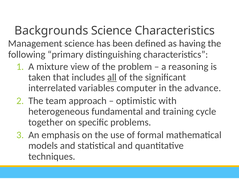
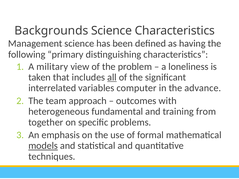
mixture: mixture -> military (52, 67)
reasoning: reasoning -> loneliness (188, 67)
optimistic: optimistic -> outcomes (136, 101)
cycle: cycle -> from (206, 112)
models underline: none -> present (43, 146)
